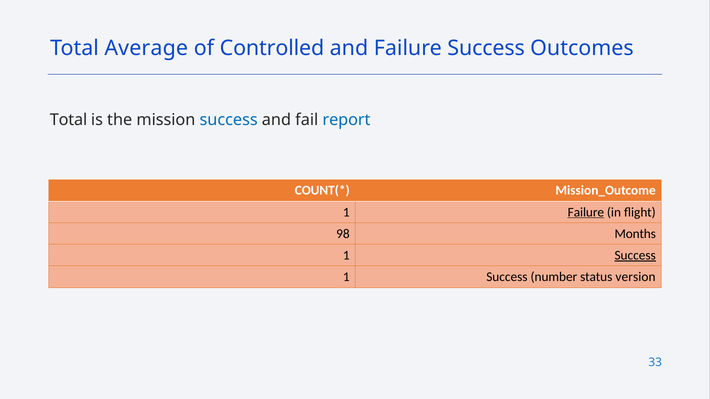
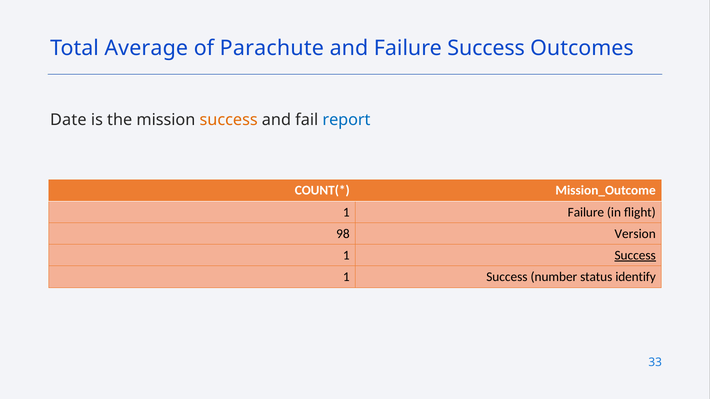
Controlled: Controlled -> Parachute (272, 48)
Total: Total -> Date (68, 120)
success colour: blue -> orange (229, 120)
Failure underline: present -> none (586, 212)
Months: Months -> Version (635, 234)
version: version -> identify (636, 277)
